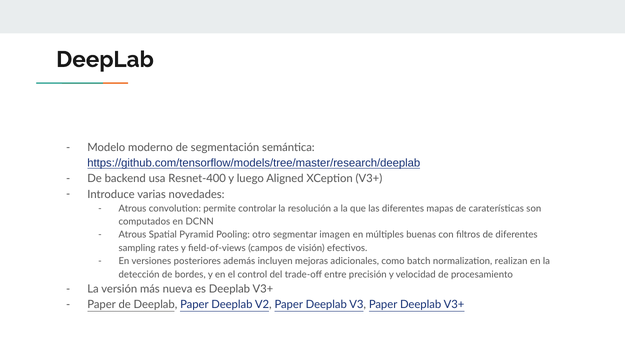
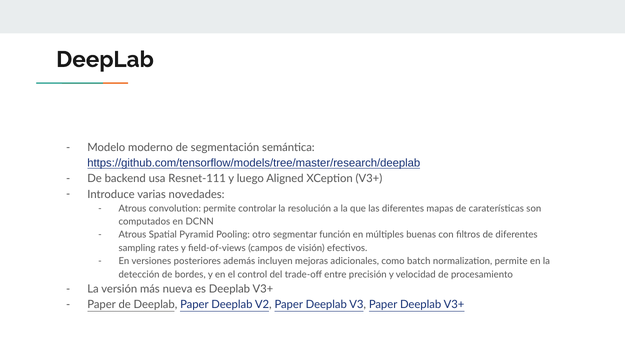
Resnet-400: Resnet-400 -> Resnet-111 (197, 179)
imagen: imagen -> función (335, 235)
normalization realizan: realizan -> permite (511, 261)
